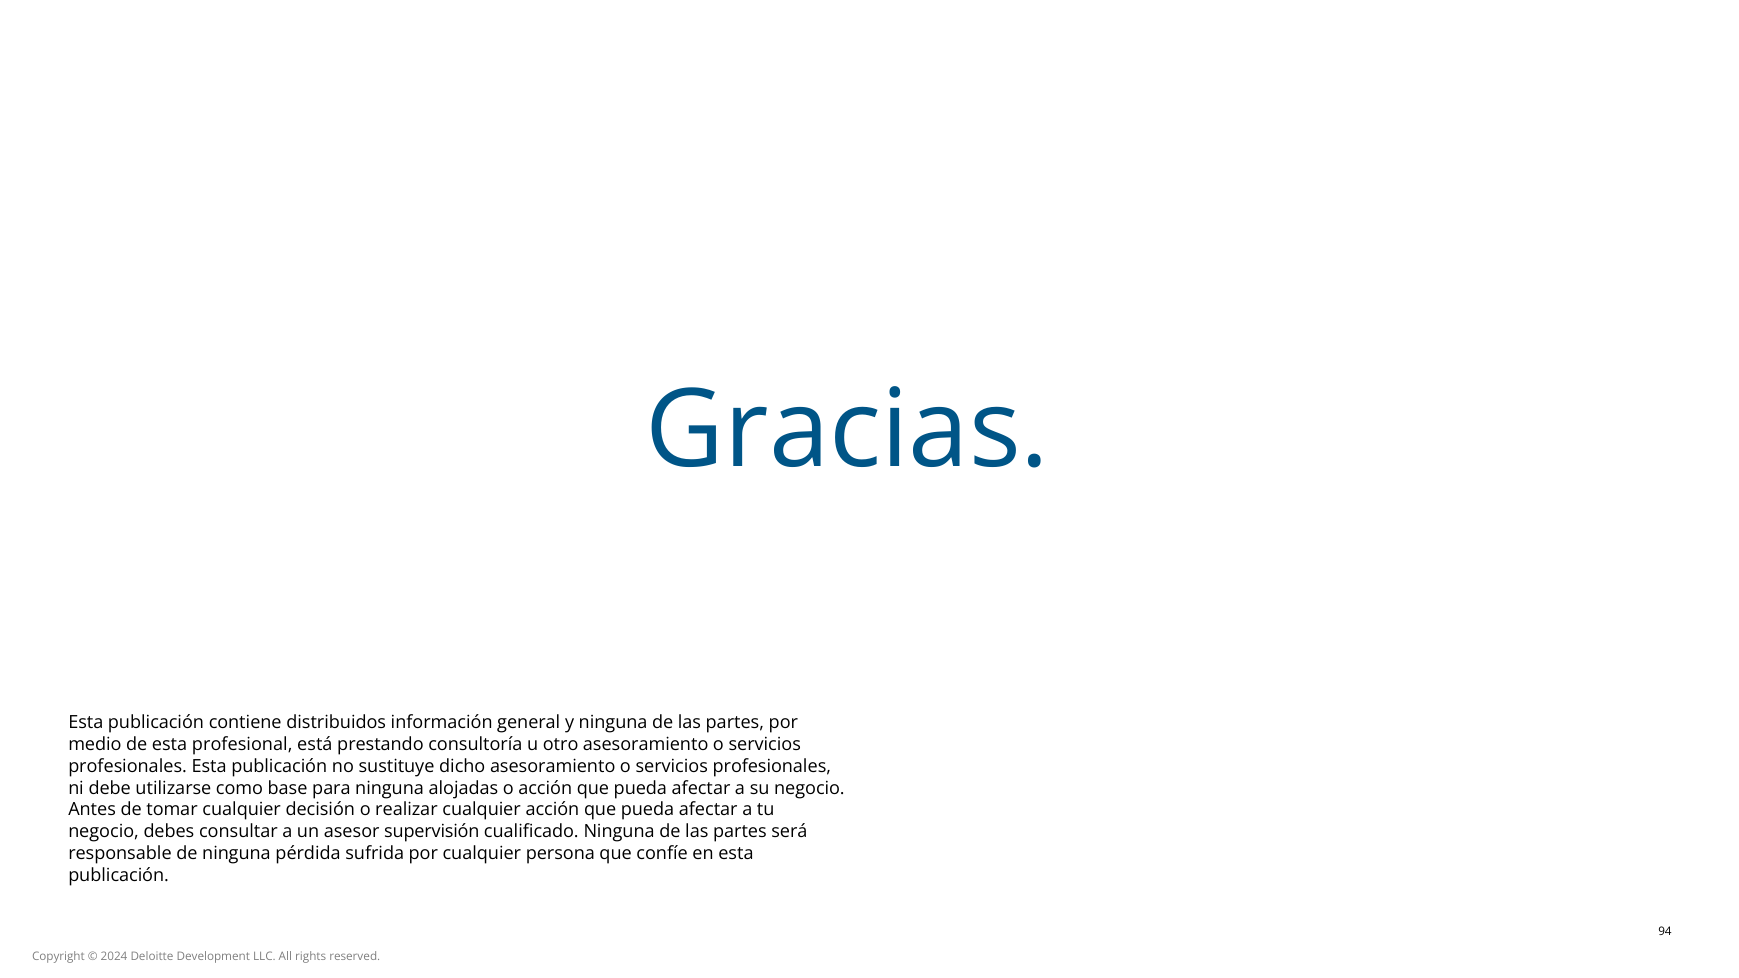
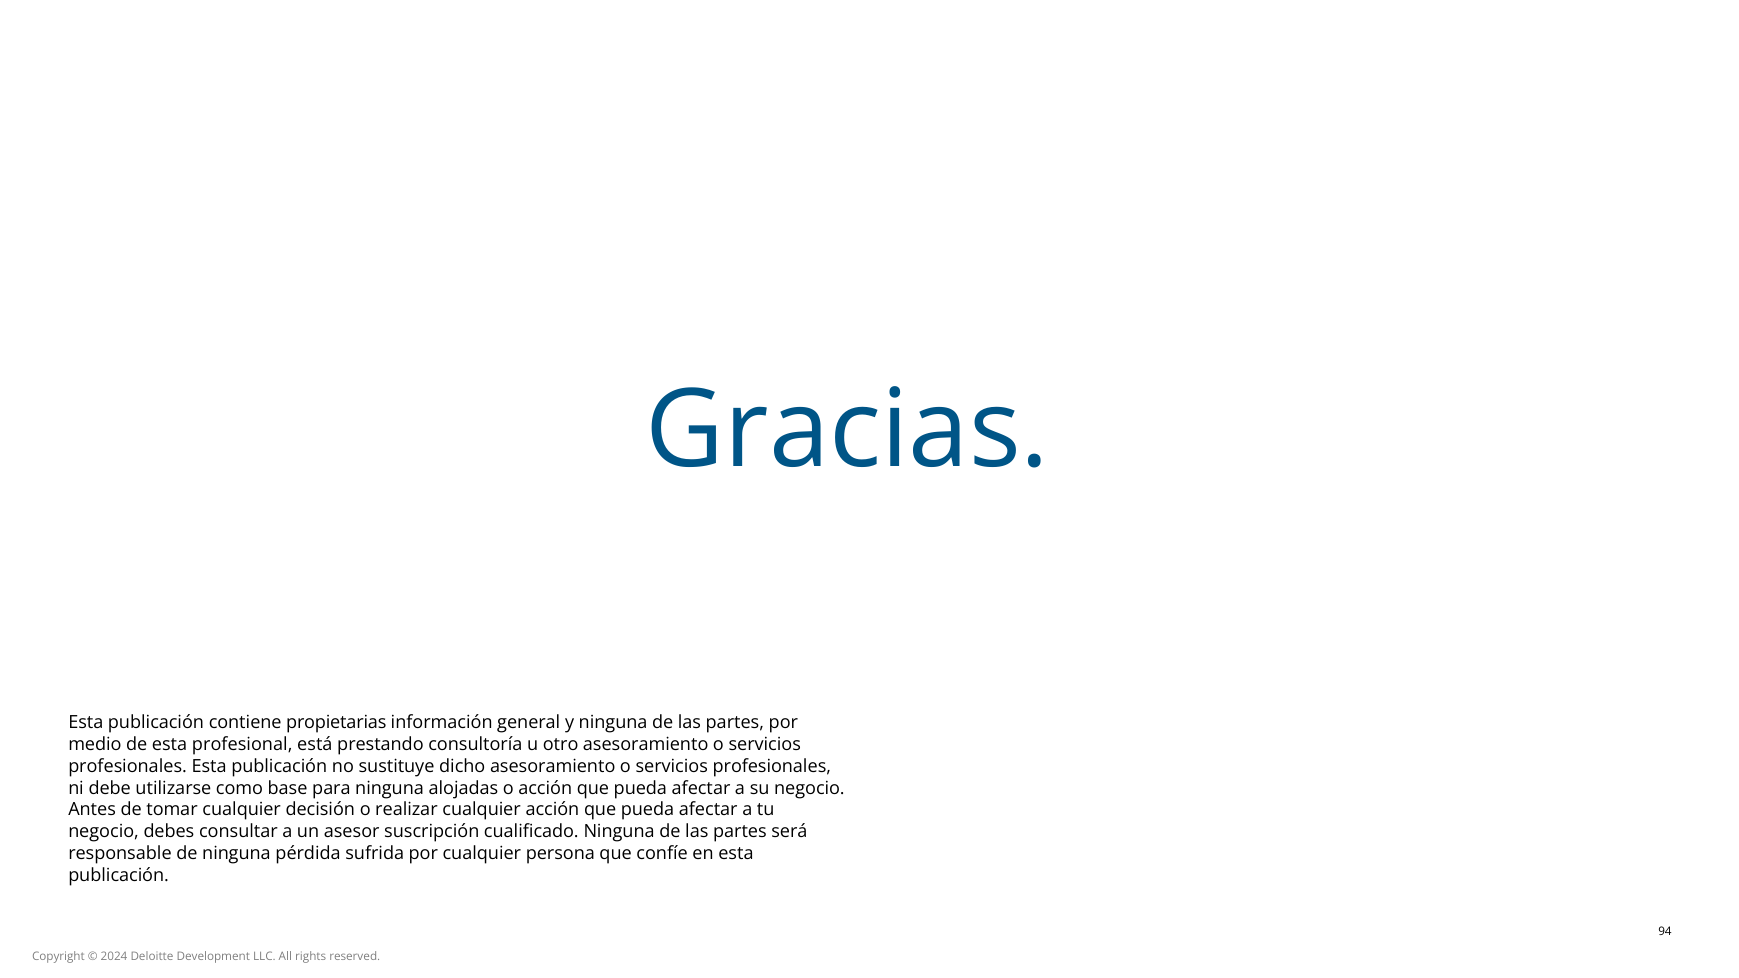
distribuidos: distribuidos -> propietarias (336, 723)
supervisión: supervisión -> suscripción (432, 832)
